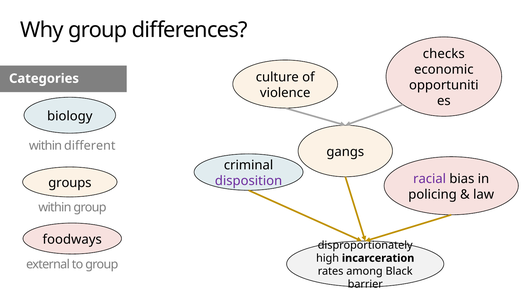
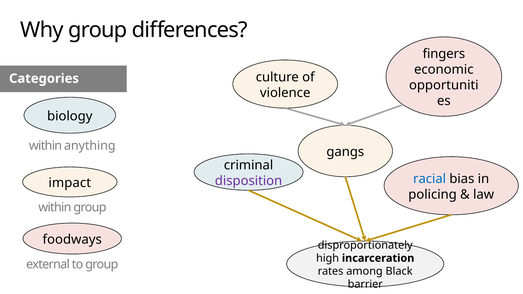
checks: checks -> fingers (444, 54)
different: different -> anything (90, 146)
racial colour: purple -> blue (430, 179)
groups: groups -> impact (70, 183)
